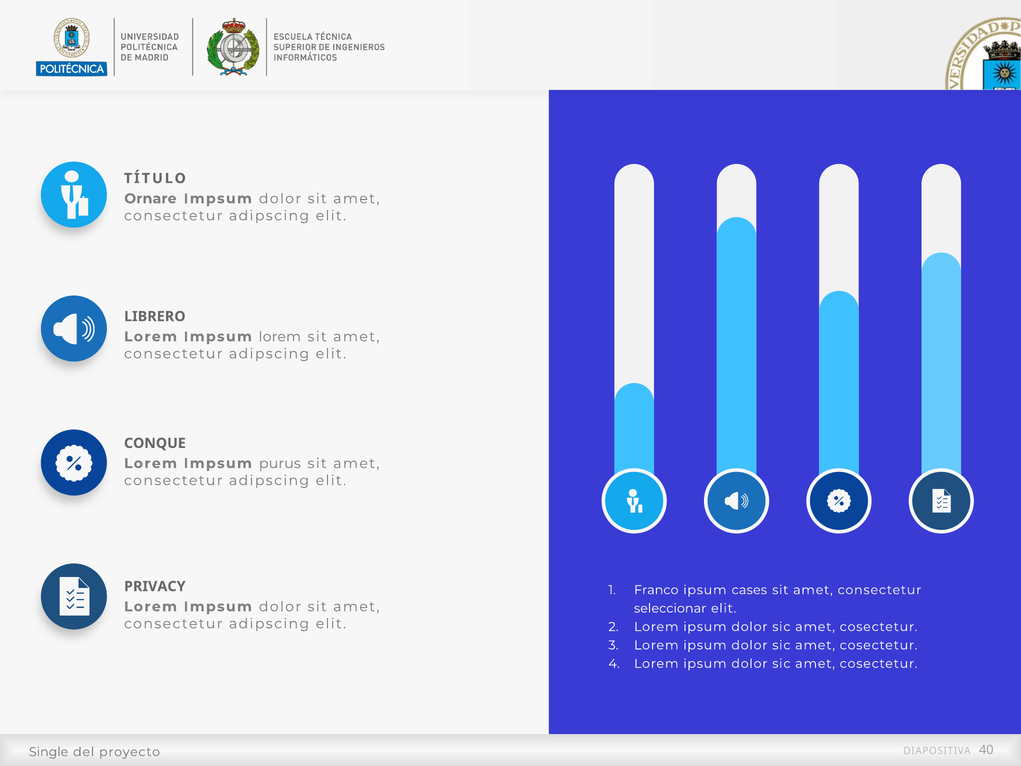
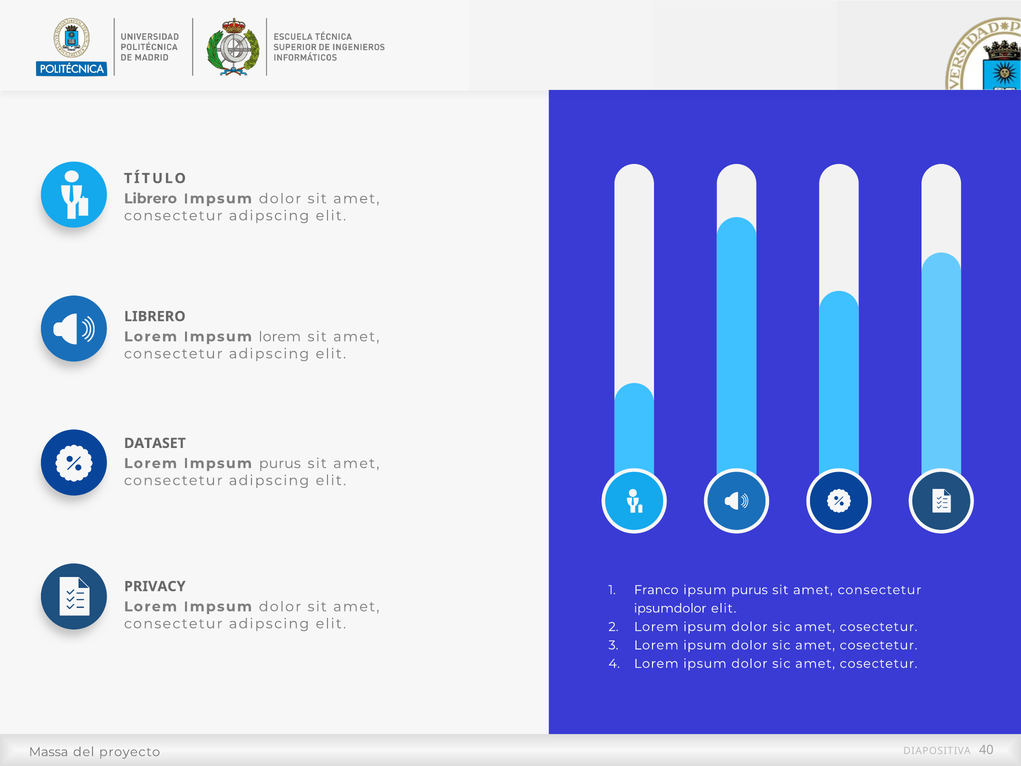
Ornare: Ornare -> Librero (150, 199)
CONQUE: CONQUE -> DATASET (155, 443)
ipsum cases: cases -> purus (749, 590)
seleccionar: seleccionar -> ipsumdolor (670, 608)
Single: Single -> Massa (49, 752)
